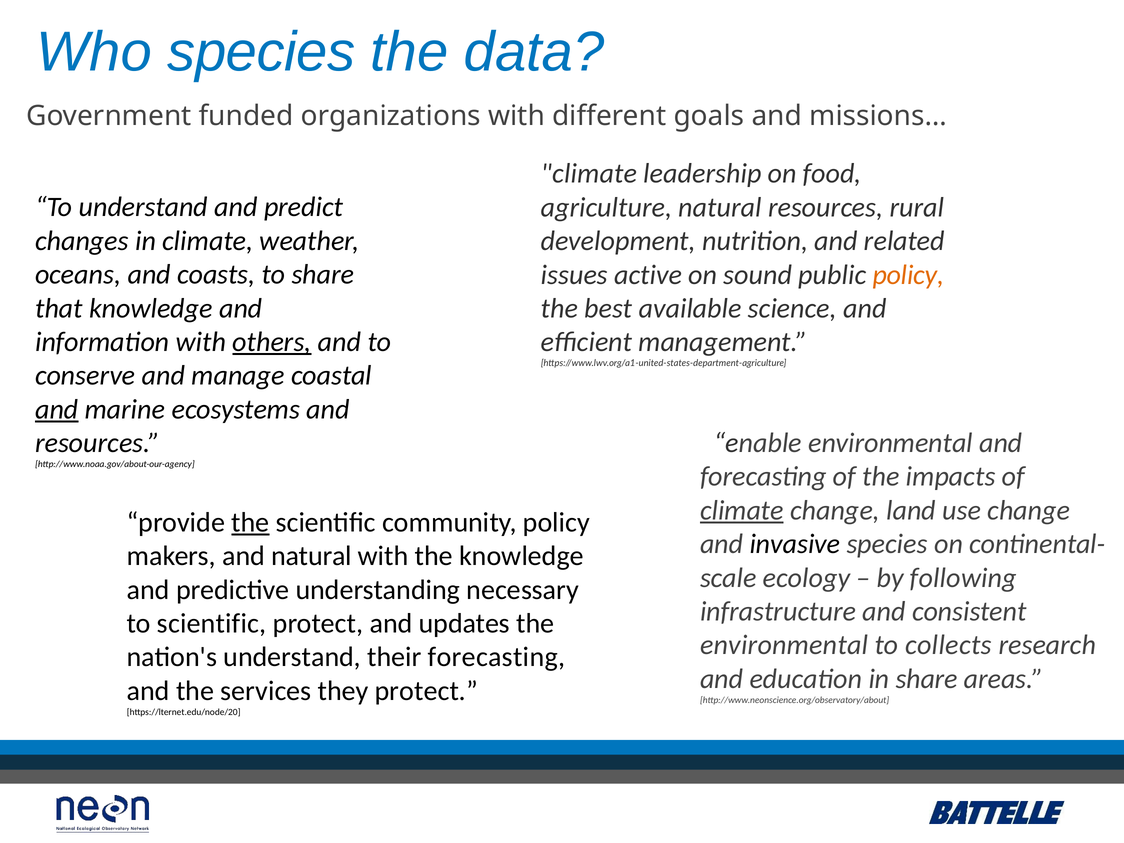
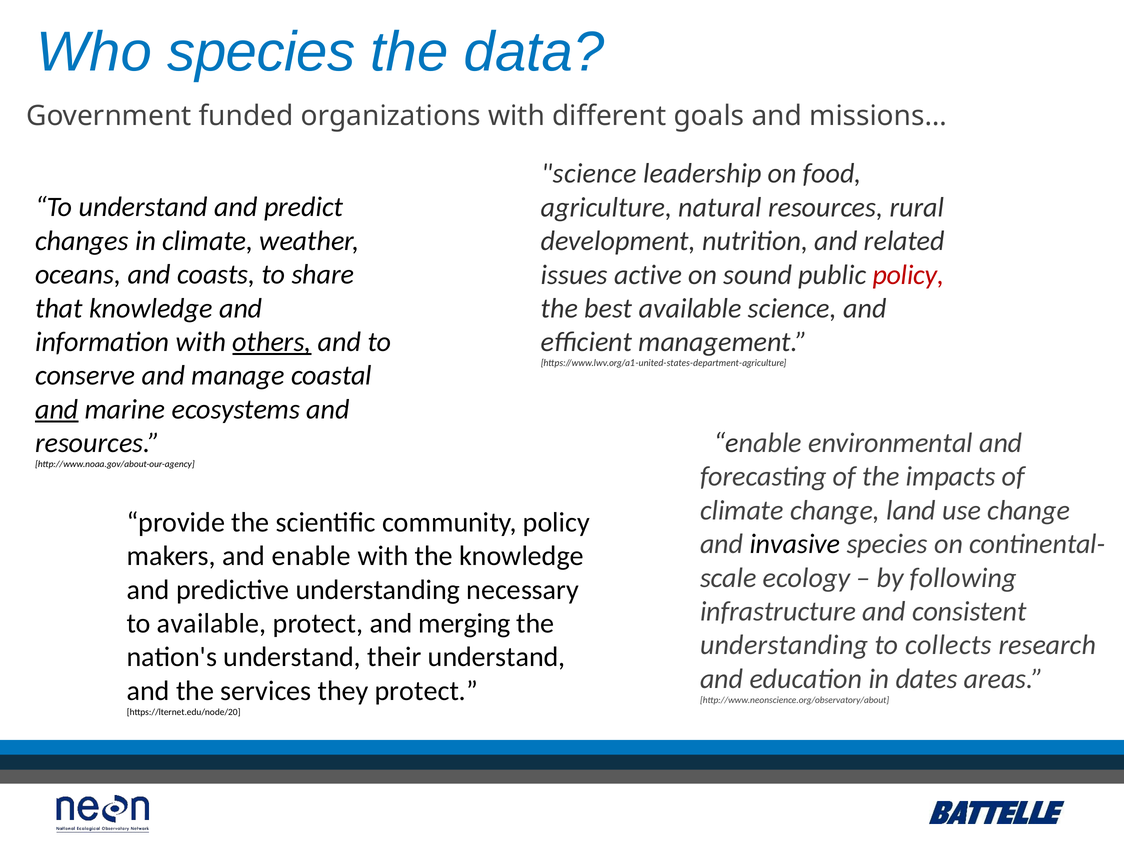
climate: climate -> science (589, 174)
policy colour: orange -> red (908, 275)
climate underline: present -> none (742, 510)
the underline: present -> none (250, 522)
and natural: natural -> enable (311, 556)
to scientific: scientific -> available (212, 623)
updates: updates -> merging (464, 623)
environmental: environmental -> understanding (784, 645)
their forecasting: forecasting -> understand (497, 657)
in share: share -> dates (927, 679)
